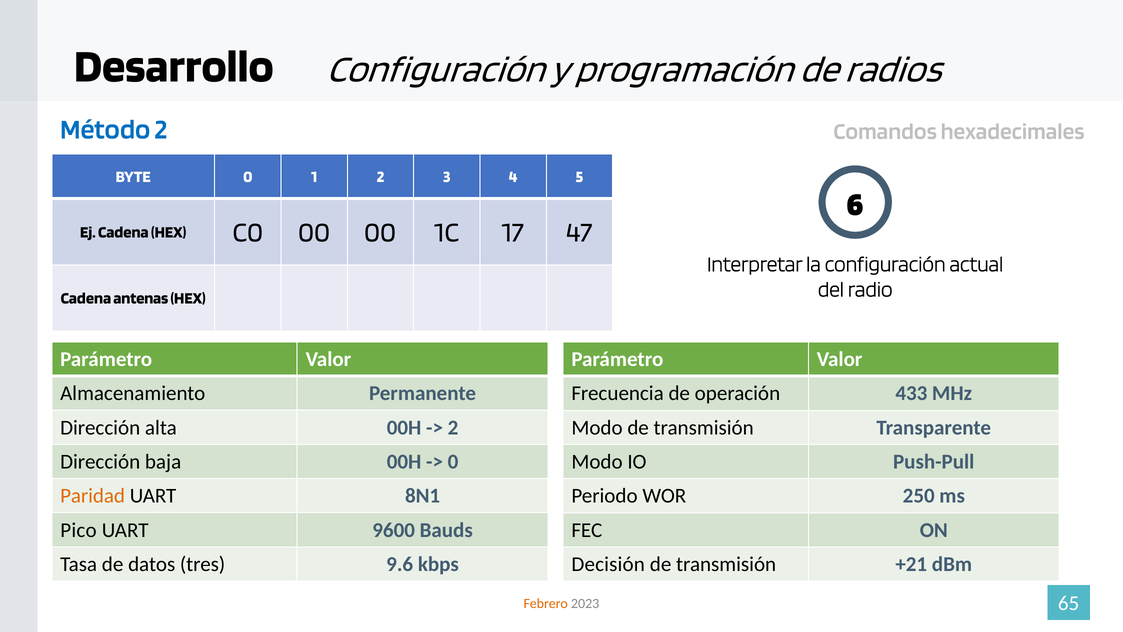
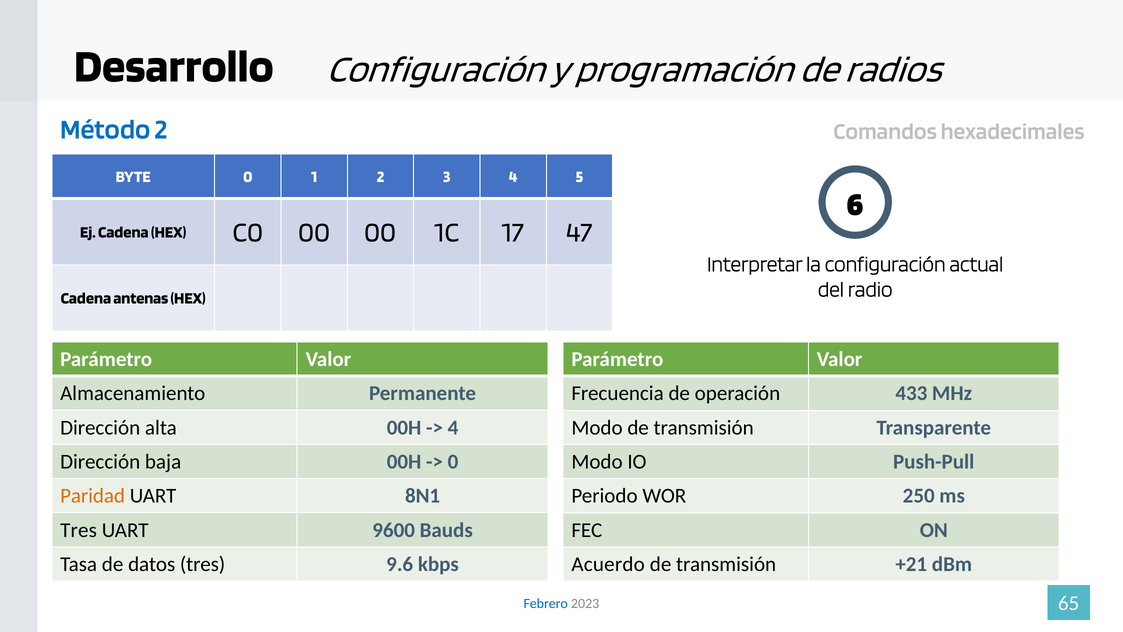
2: 2 -> 4 (453, 427)
Pico: Pico -> Tres (79, 530)
Decisión: Decisión -> Acuerdo (608, 564)
Febrero colour: orange -> blue (546, 603)
